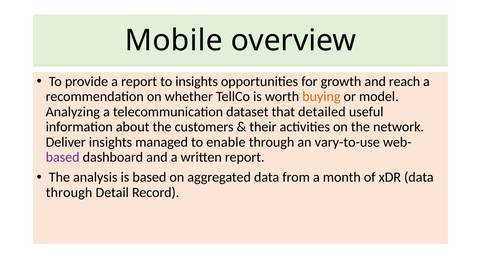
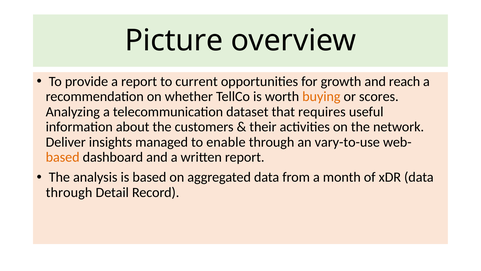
Mobile: Mobile -> Picture (174, 40)
to insights: insights -> current (197, 81)
model: model -> scores (379, 96)
detailed: detailed -> requires (322, 112)
based colour: purple -> orange (63, 157)
